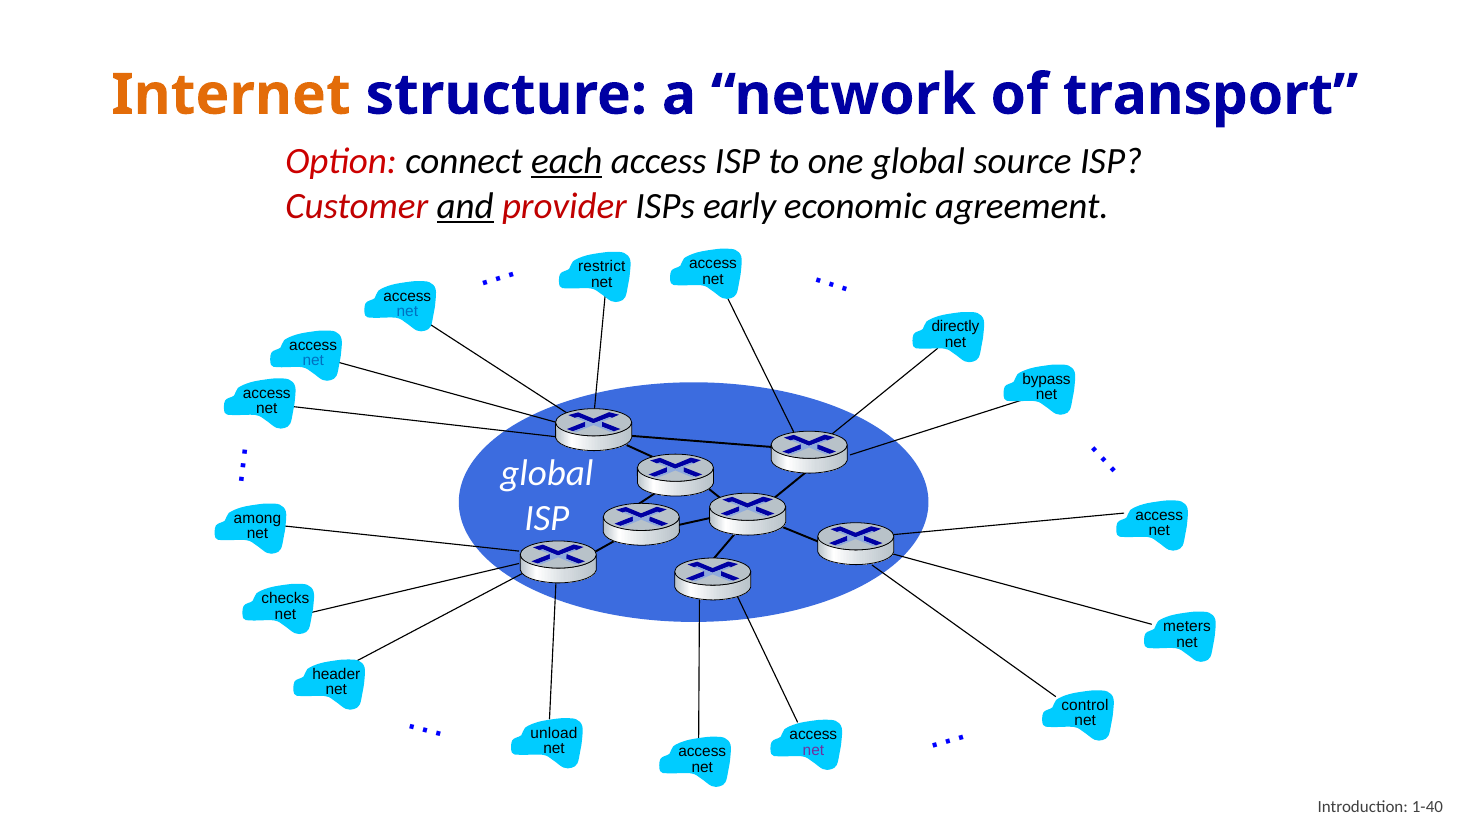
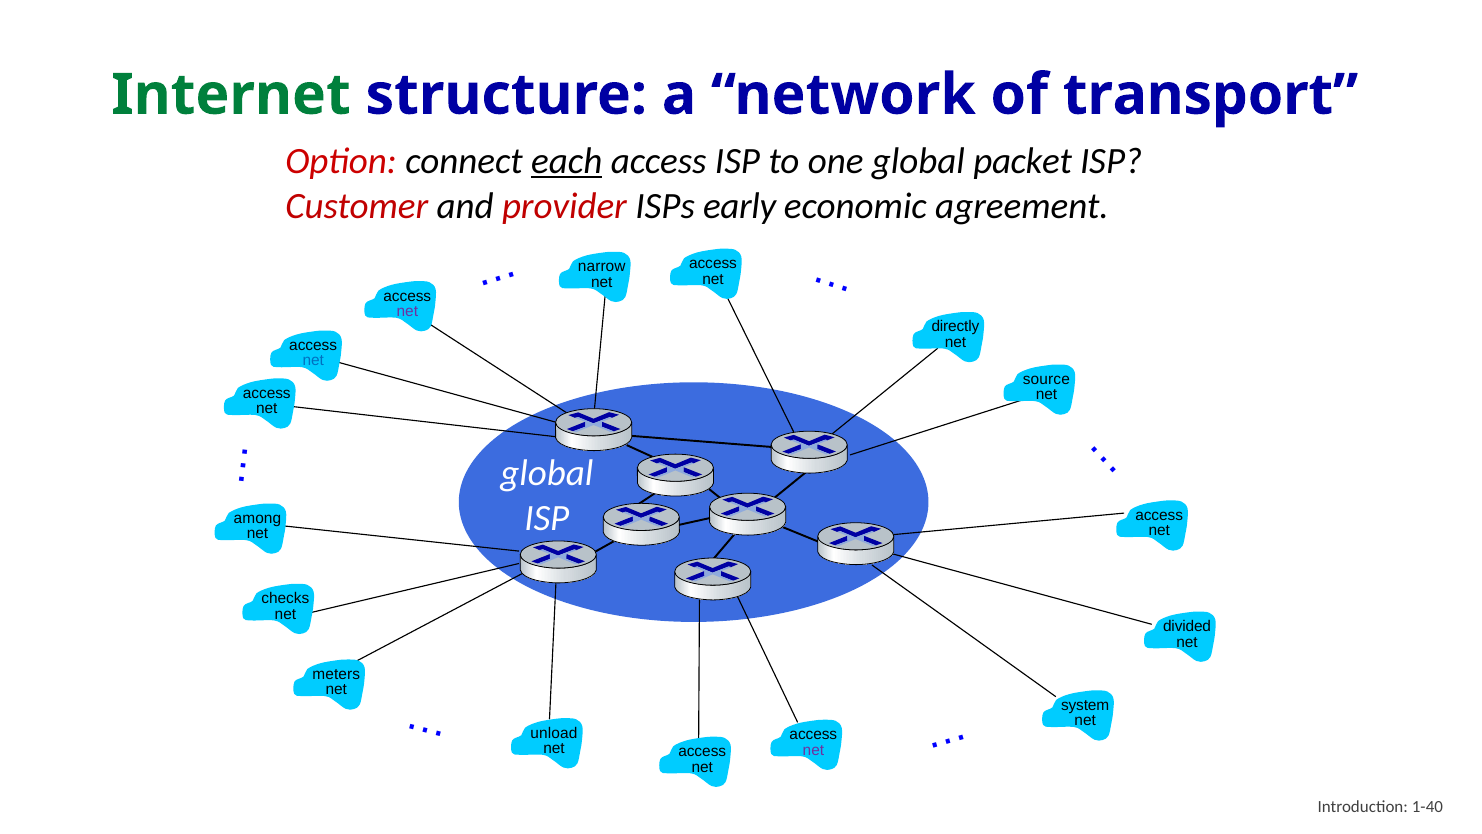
Internet colour: orange -> green (231, 95)
source: source -> packet (1023, 161)
and underline: present -> none (465, 206)
restrict: restrict -> narrow (602, 266)
net colour: blue -> purple (407, 311)
bypass: bypass -> source (1046, 379)
meters: meters -> divided (1187, 626)
header: header -> meters (336, 674)
control: control -> system (1085, 705)
